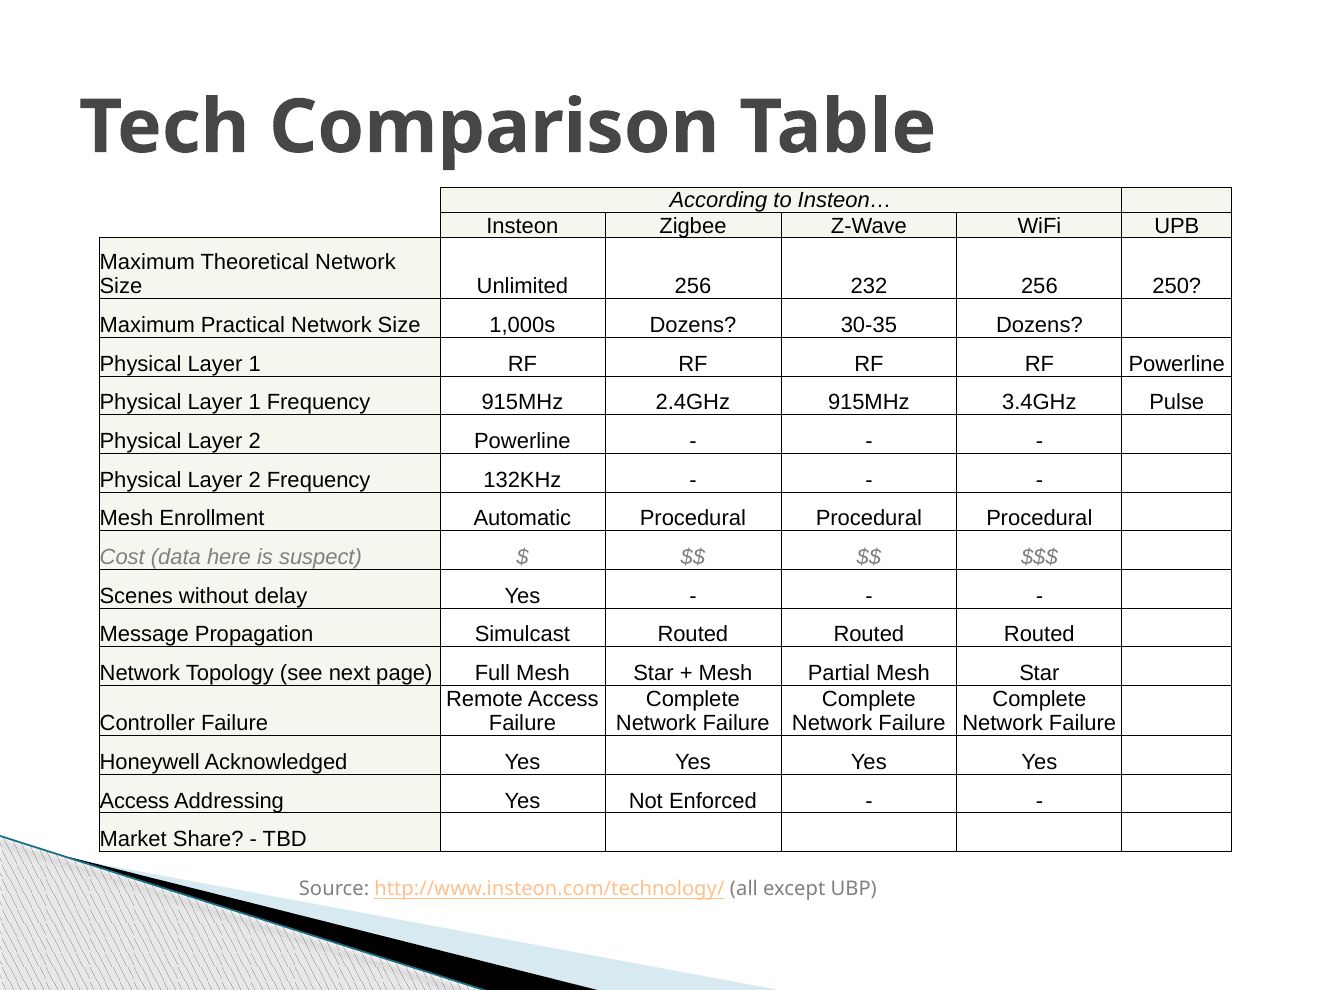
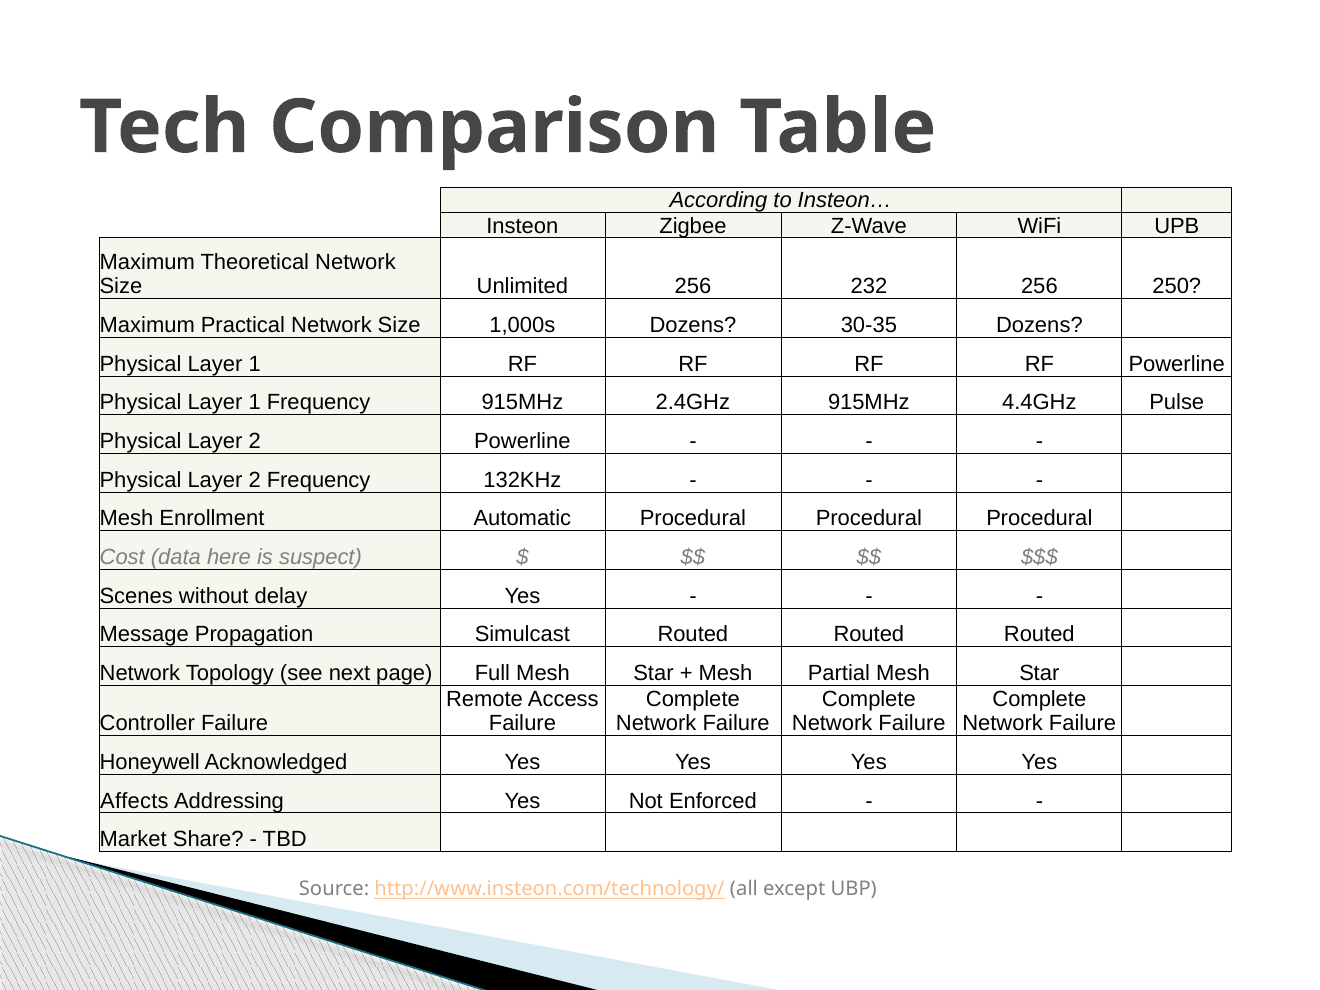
3.4GHz: 3.4GHz -> 4.4GHz (1039, 403)
Access: Access -> Affects (134, 801)
